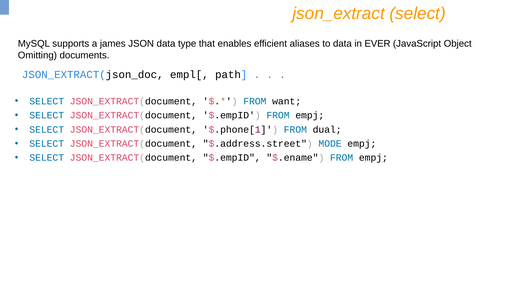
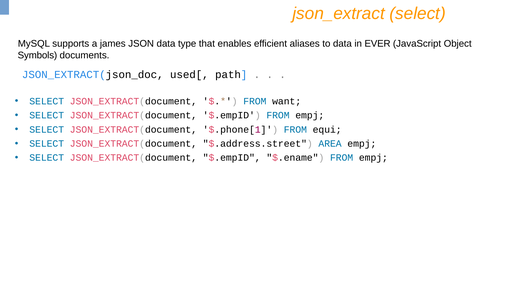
Omitting: Omitting -> Symbols (37, 55)
empl[: empl[ -> used[ (189, 75)
dual: dual -> equi (327, 130)
MODE: MODE -> AREA (330, 144)
